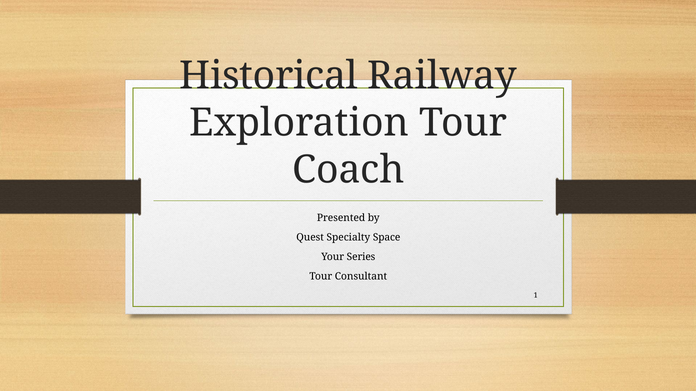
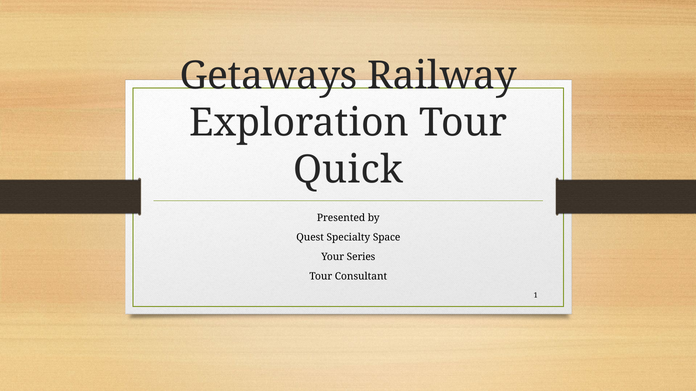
Historical: Historical -> Getaways (269, 76)
Coach: Coach -> Quick (348, 170)
